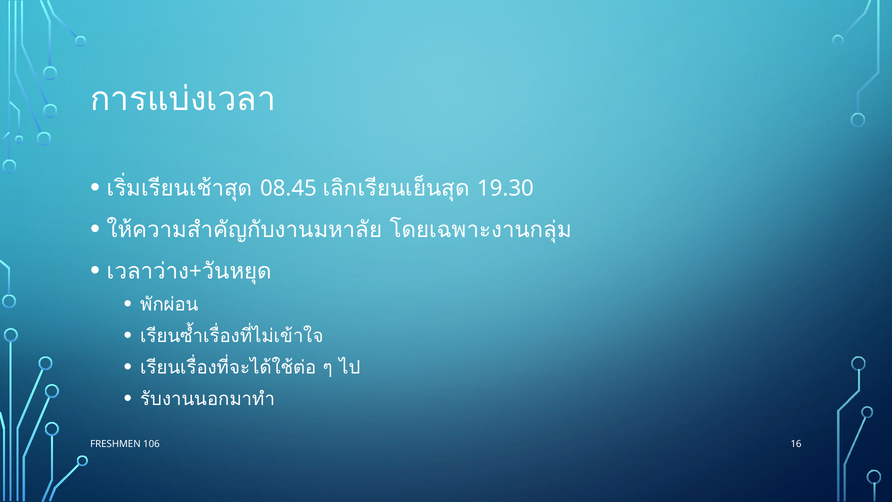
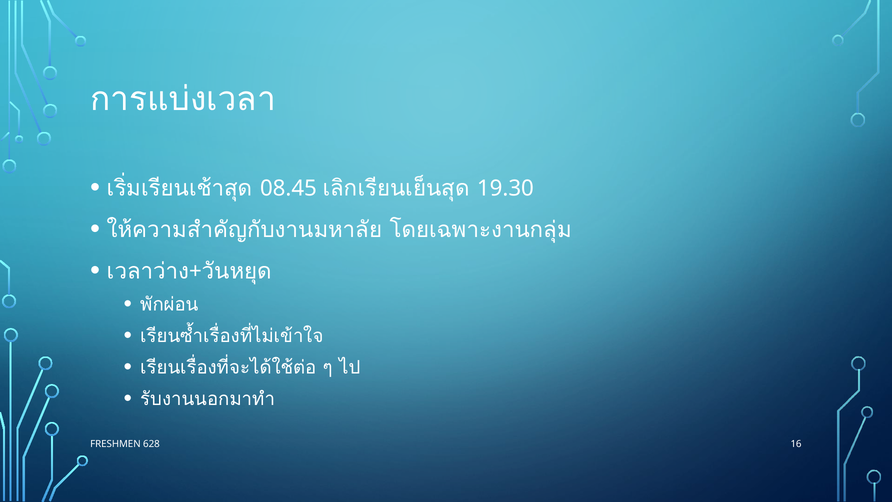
106: 106 -> 628 (151, 444)
